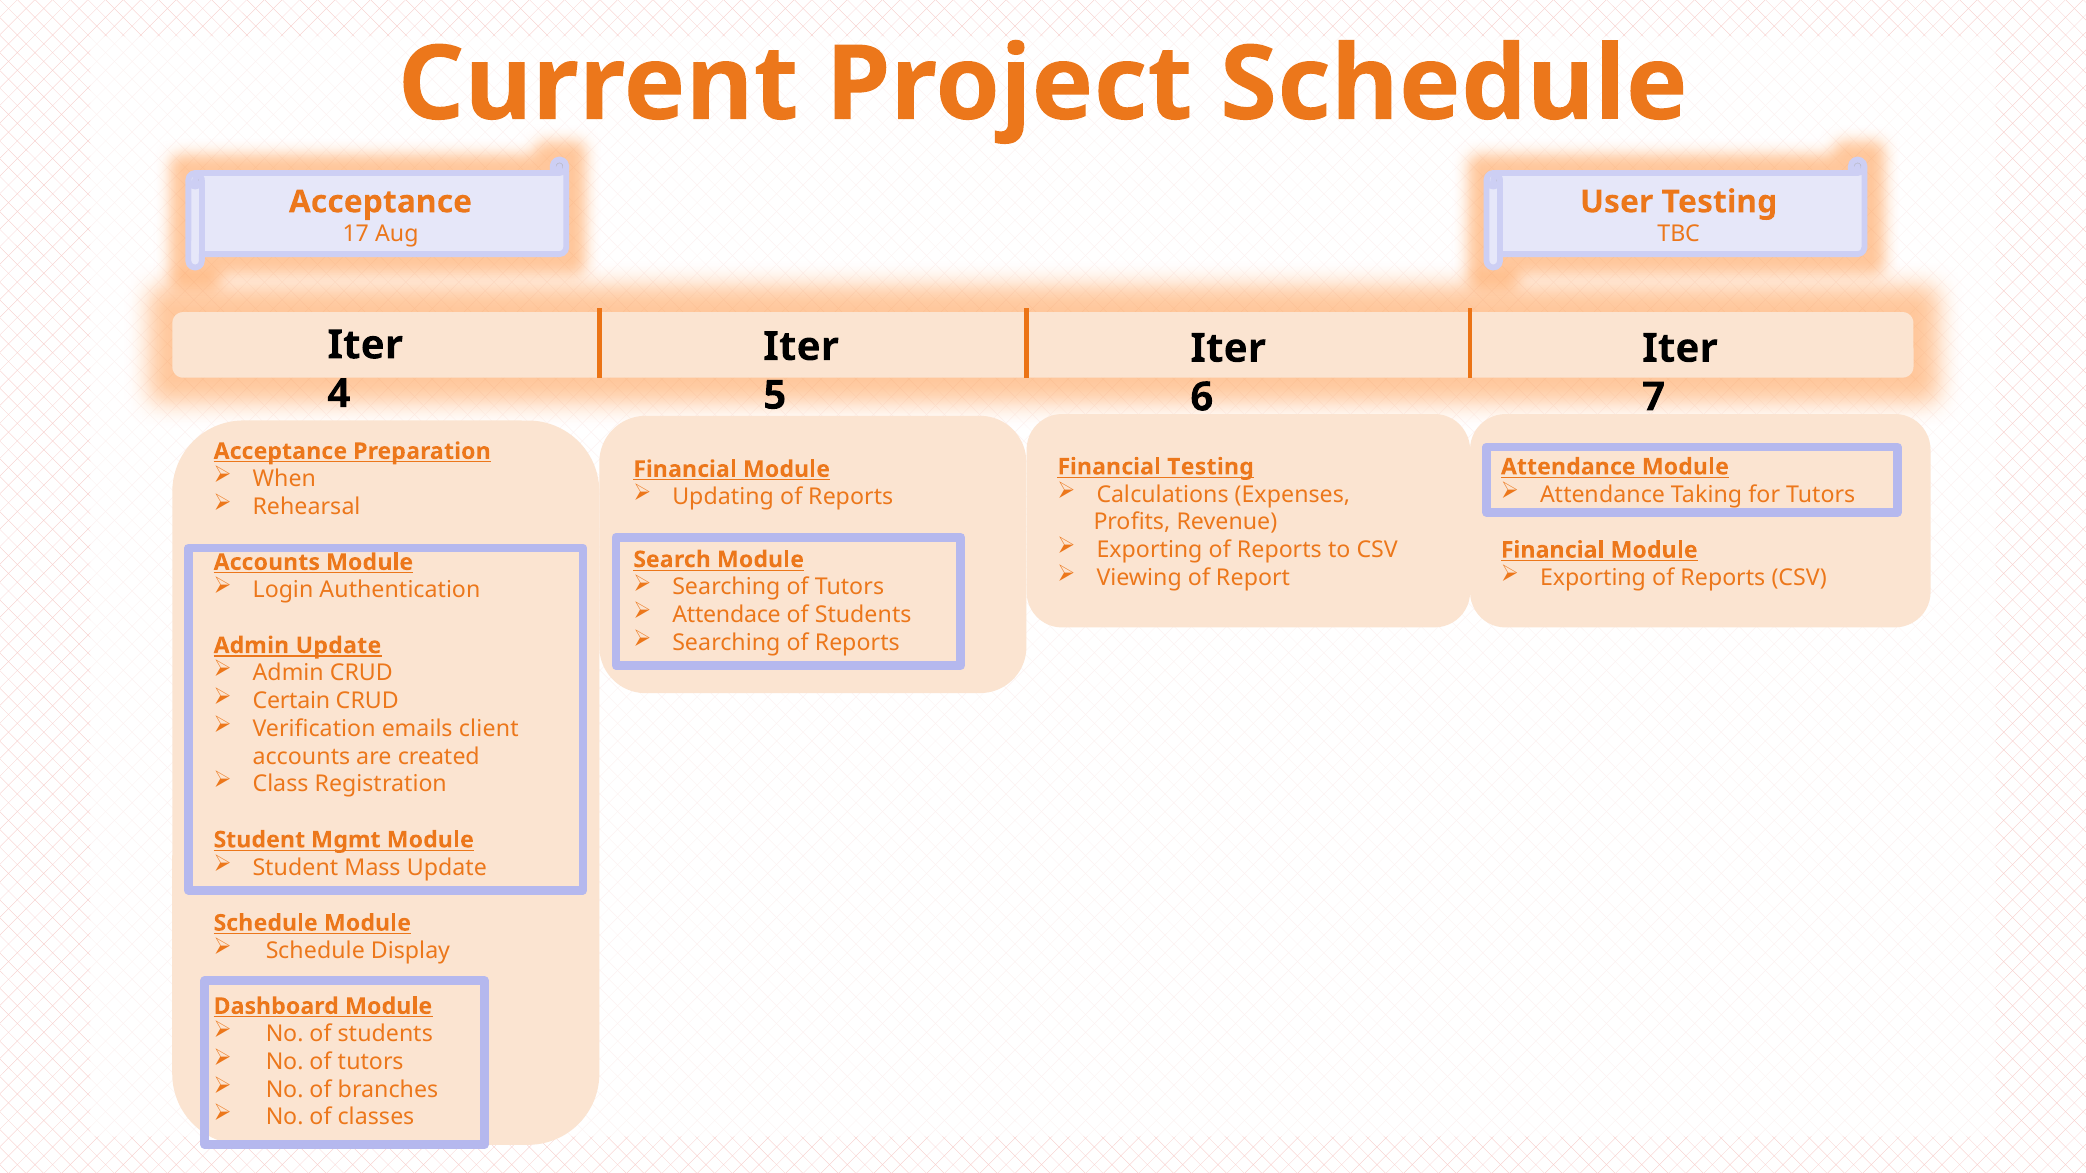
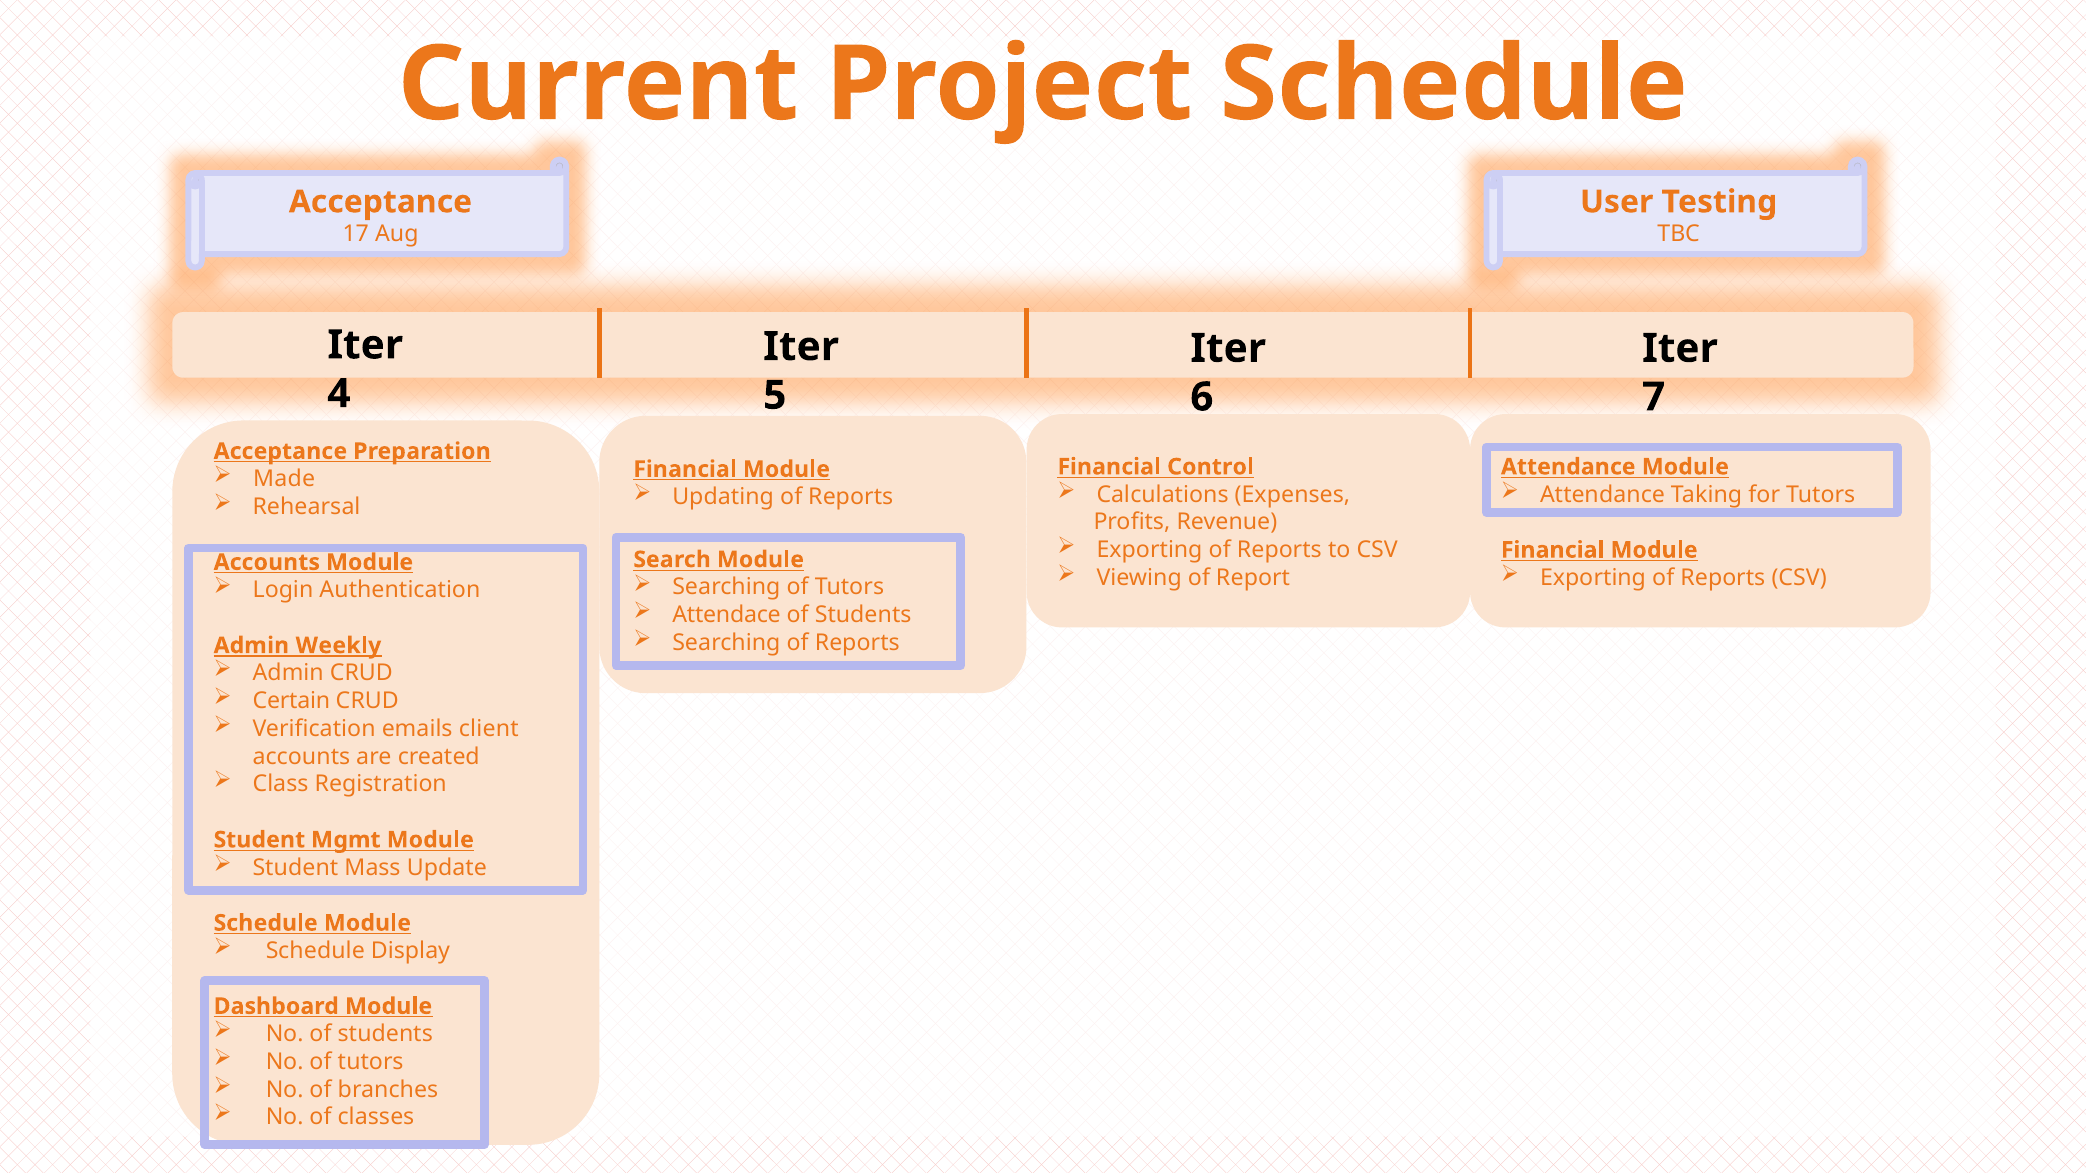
Financial Testing: Testing -> Control (1211, 467)
When: When -> Made (284, 479)
Admin Update: Update -> Weekly (338, 646)
